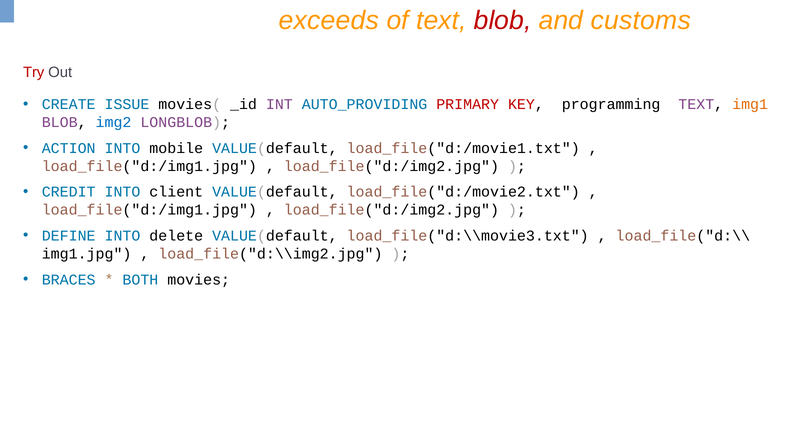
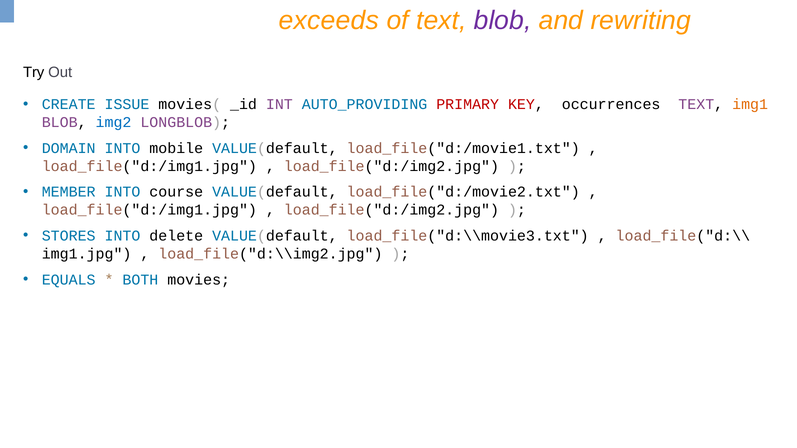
blob colour: red -> purple (503, 21)
customs: customs -> rewriting (641, 21)
Try colour: red -> black (34, 73)
programming: programming -> occurrences (611, 105)
ACTION: ACTION -> DOMAIN (69, 148)
CREDIT: CREDIT -> MEMBER (69, 192)
client: client -> course (176, 192)
DEFINE: DEFINE -> STORES (69, 236)
BRACES: BRACES -> EQUALS (69, 280)
